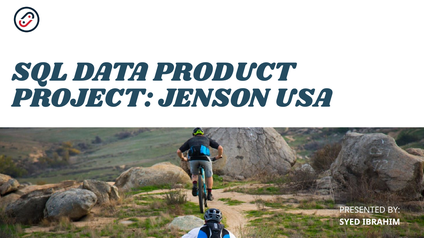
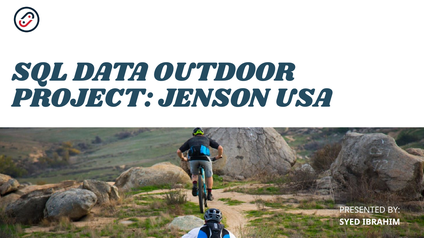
PRODUCT: PRODUCT -> OUTDOOR (224, 72)
